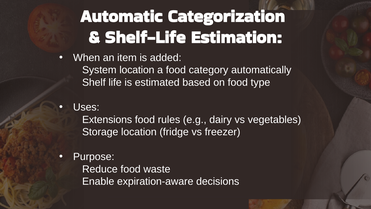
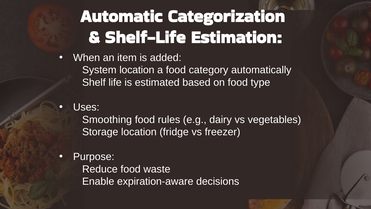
Extensions: Extensions -> Smoothing (107, 119)
